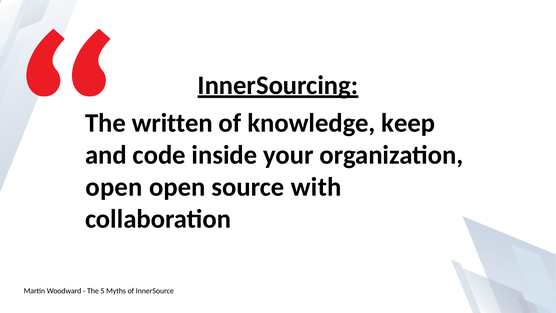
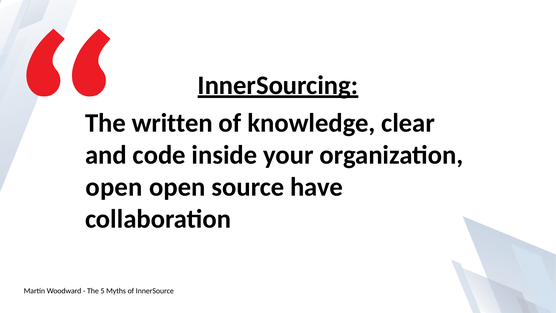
keep: keep -> clear (408, 123)
with: with -> have (316, 187)
